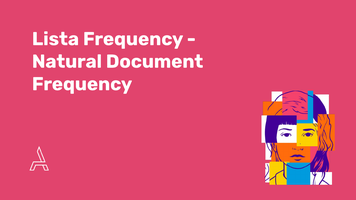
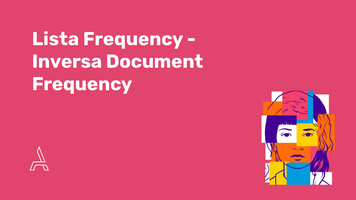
Natural: Natural -> Inversa (67, 62)
